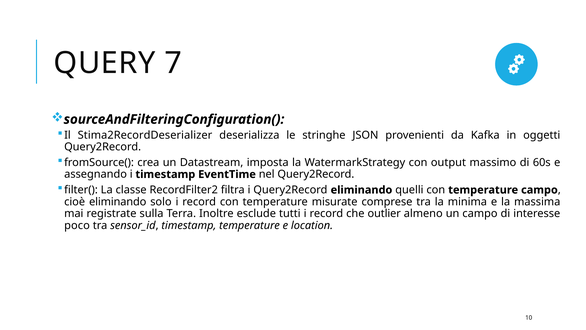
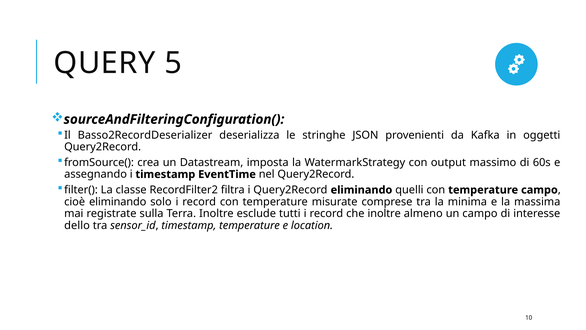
7: 7 -> 5 (173, 63)
Stima2RecordDeserializer: Stima2RecordDeserializer -> Basso2RecordDeserializer (145, 135)
che outlier: outlier -> inoltre (384, 213)
poco: poco -> dello (77, 225)
